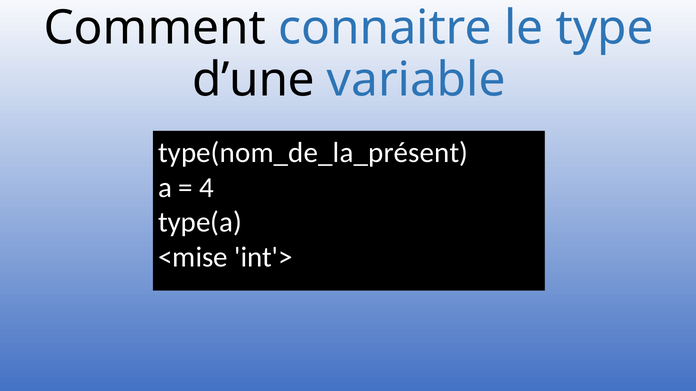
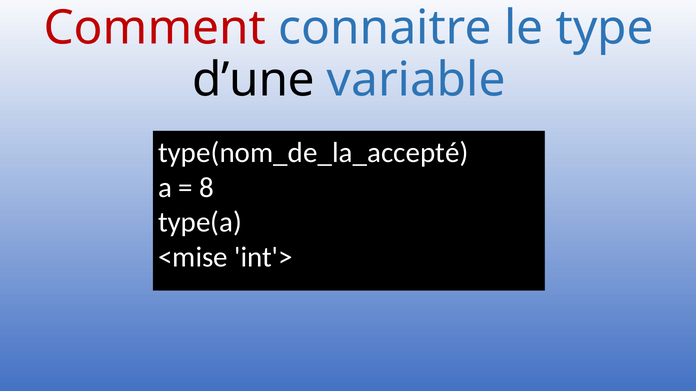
Comment colour: black -> red (155, 28)
type(nom_de_la_présent: type(nom_de_la_présent -> type(nom_de_la_accepté (313, 153)
4: 4 -> 8 (207, 188)
